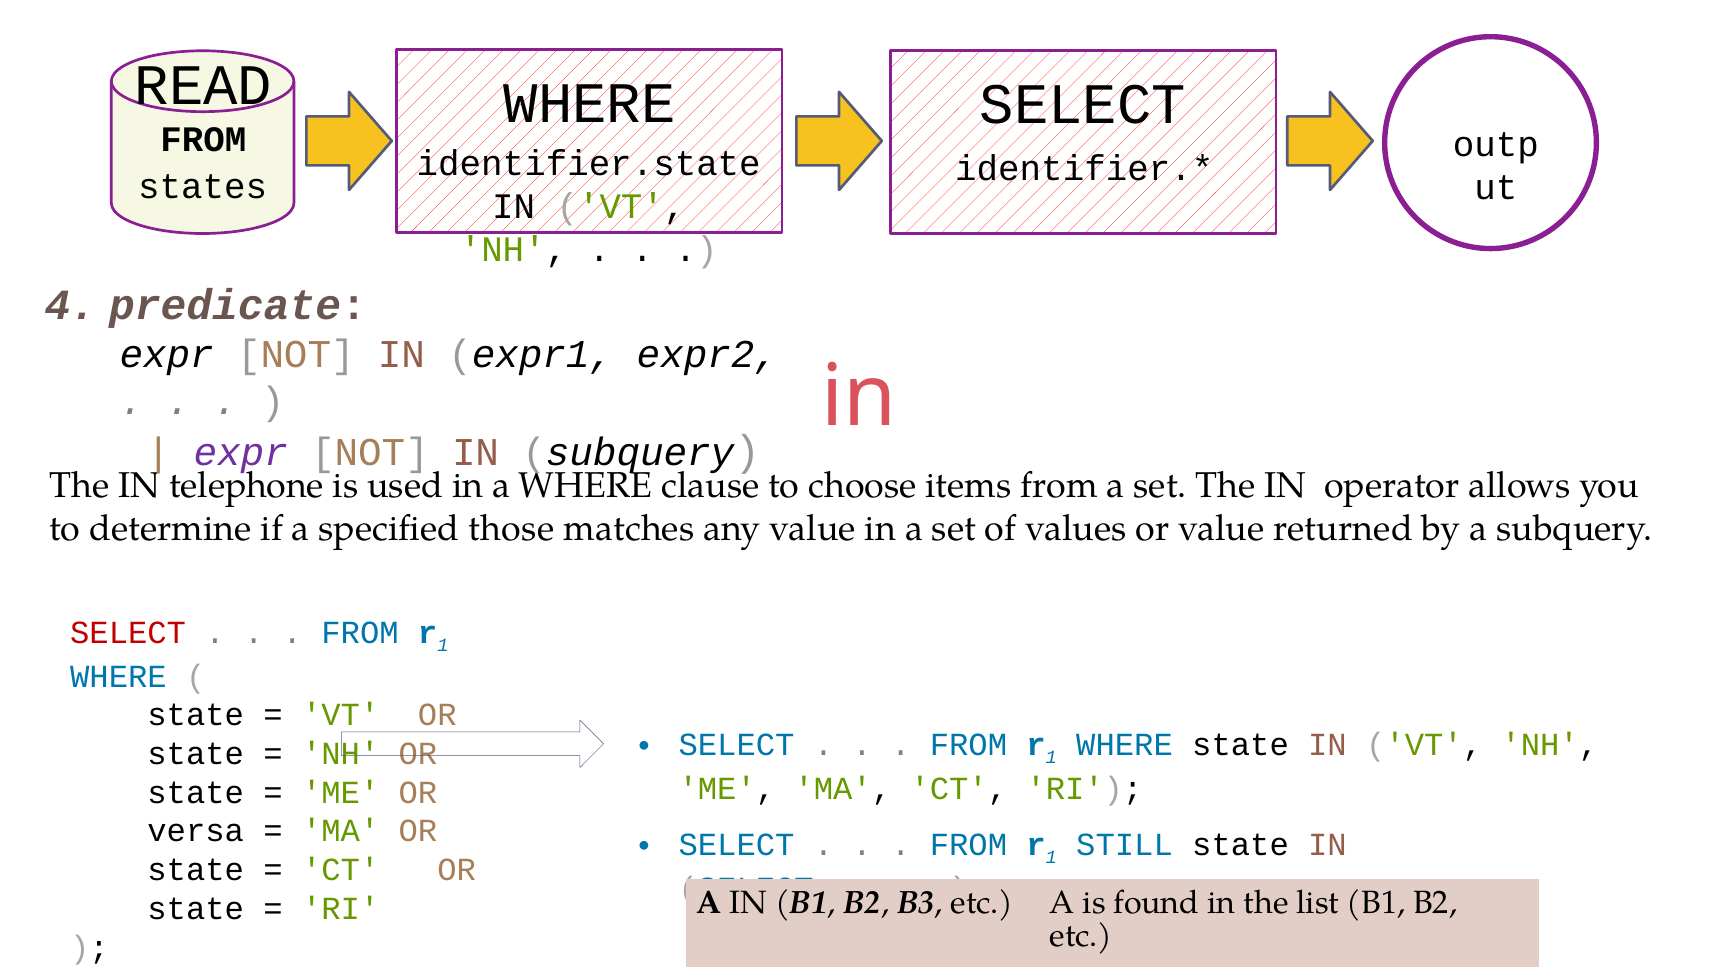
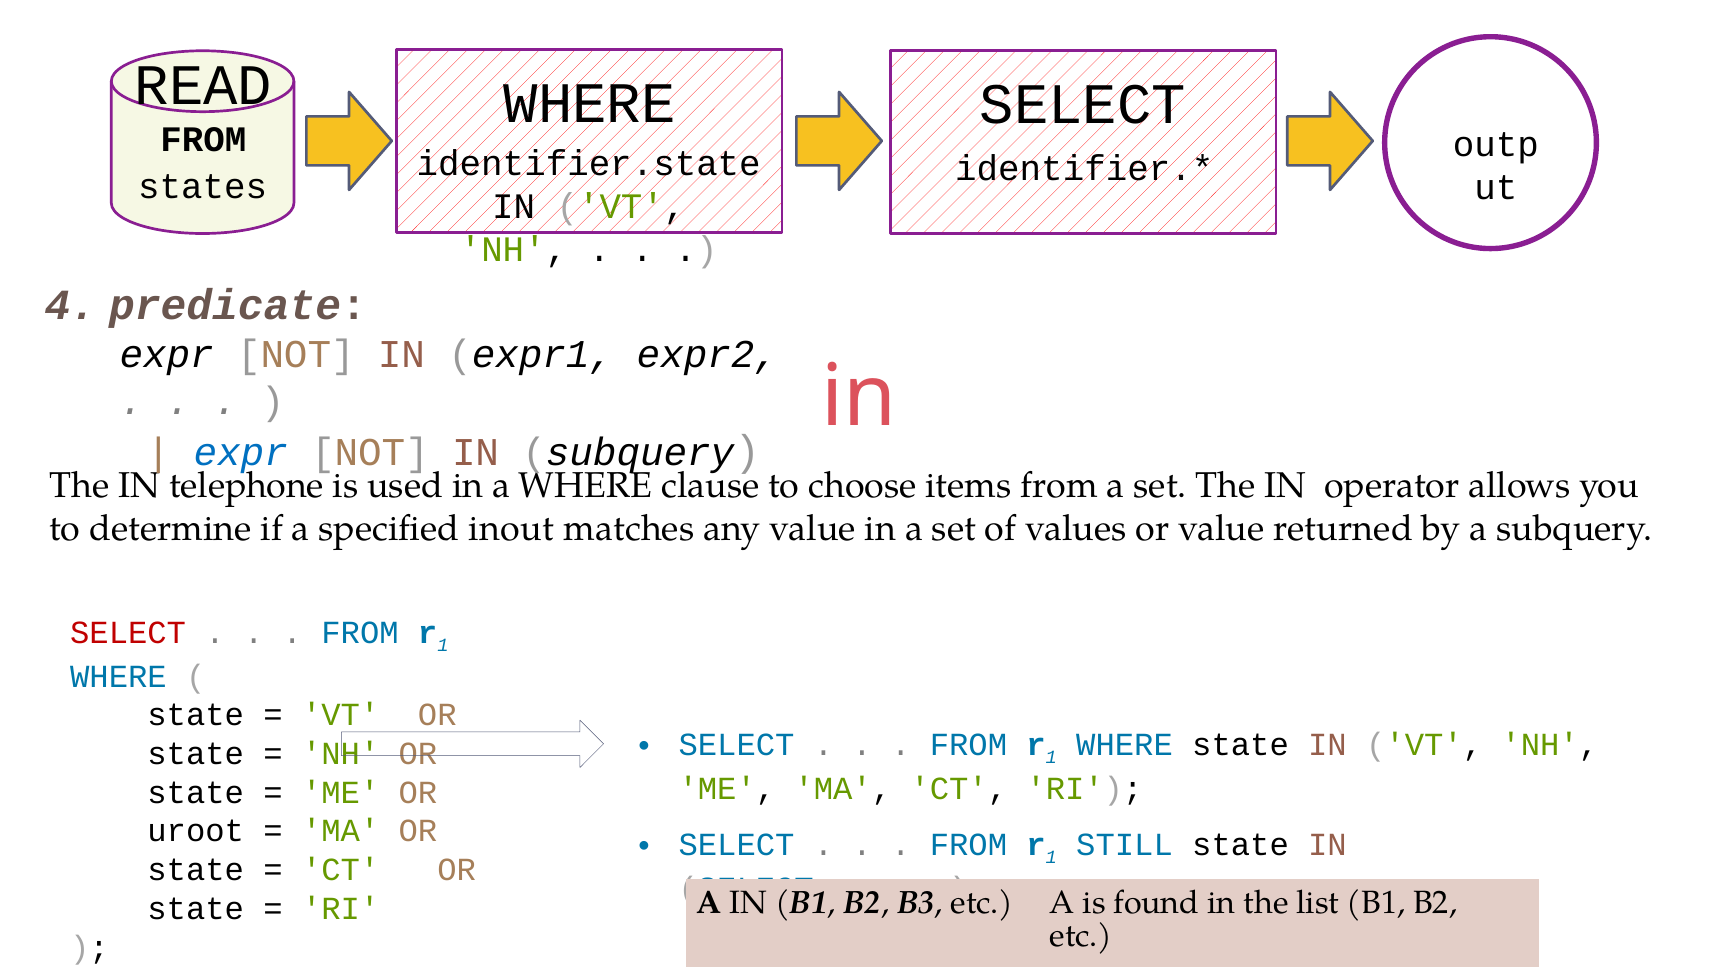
expr colour: purple -> blue (241, 452)
those: those -> inout (511, 528)
versa: versa -> uroot (196, 831)
